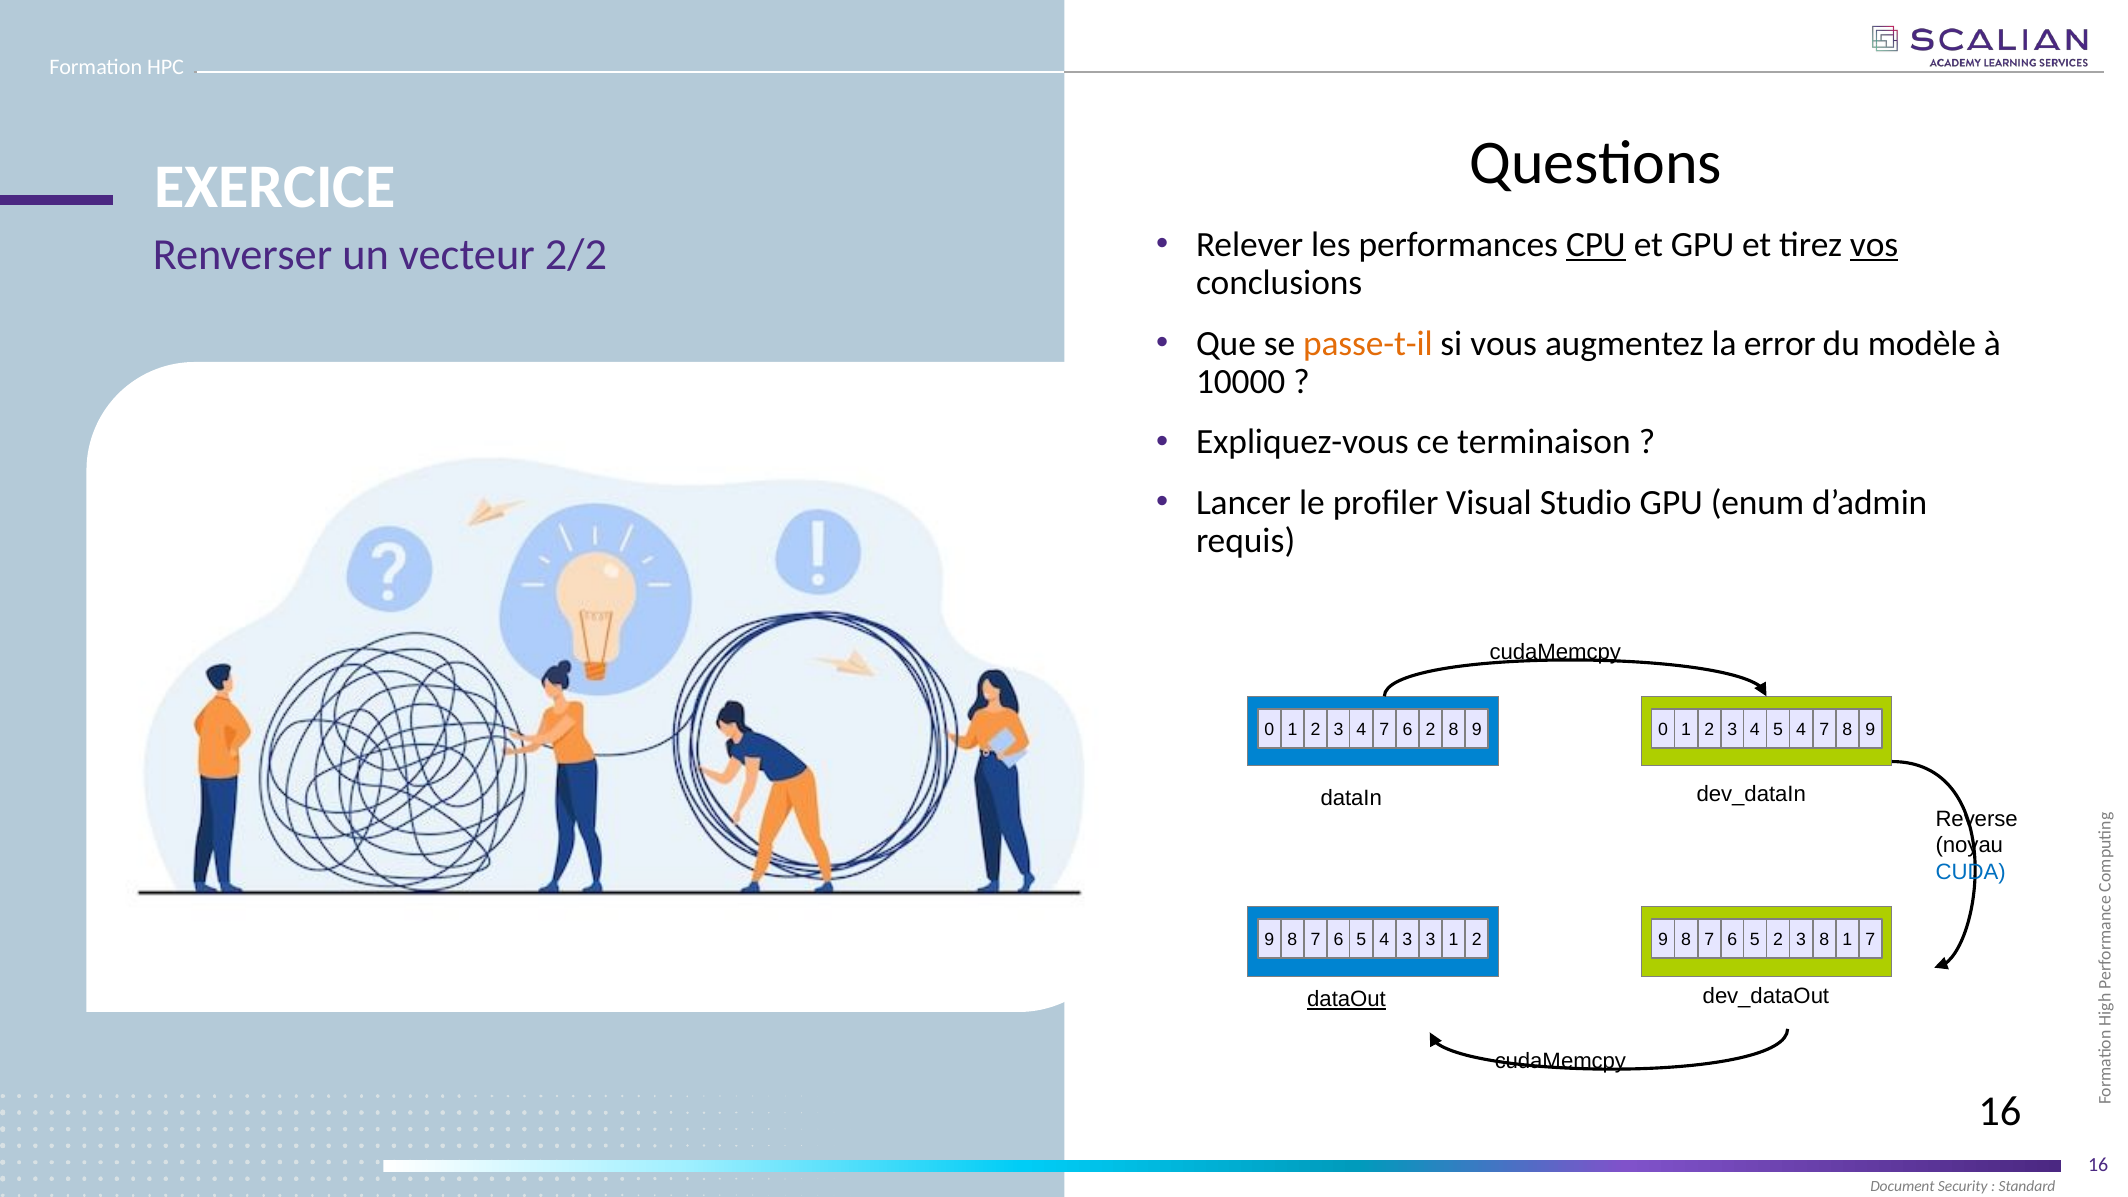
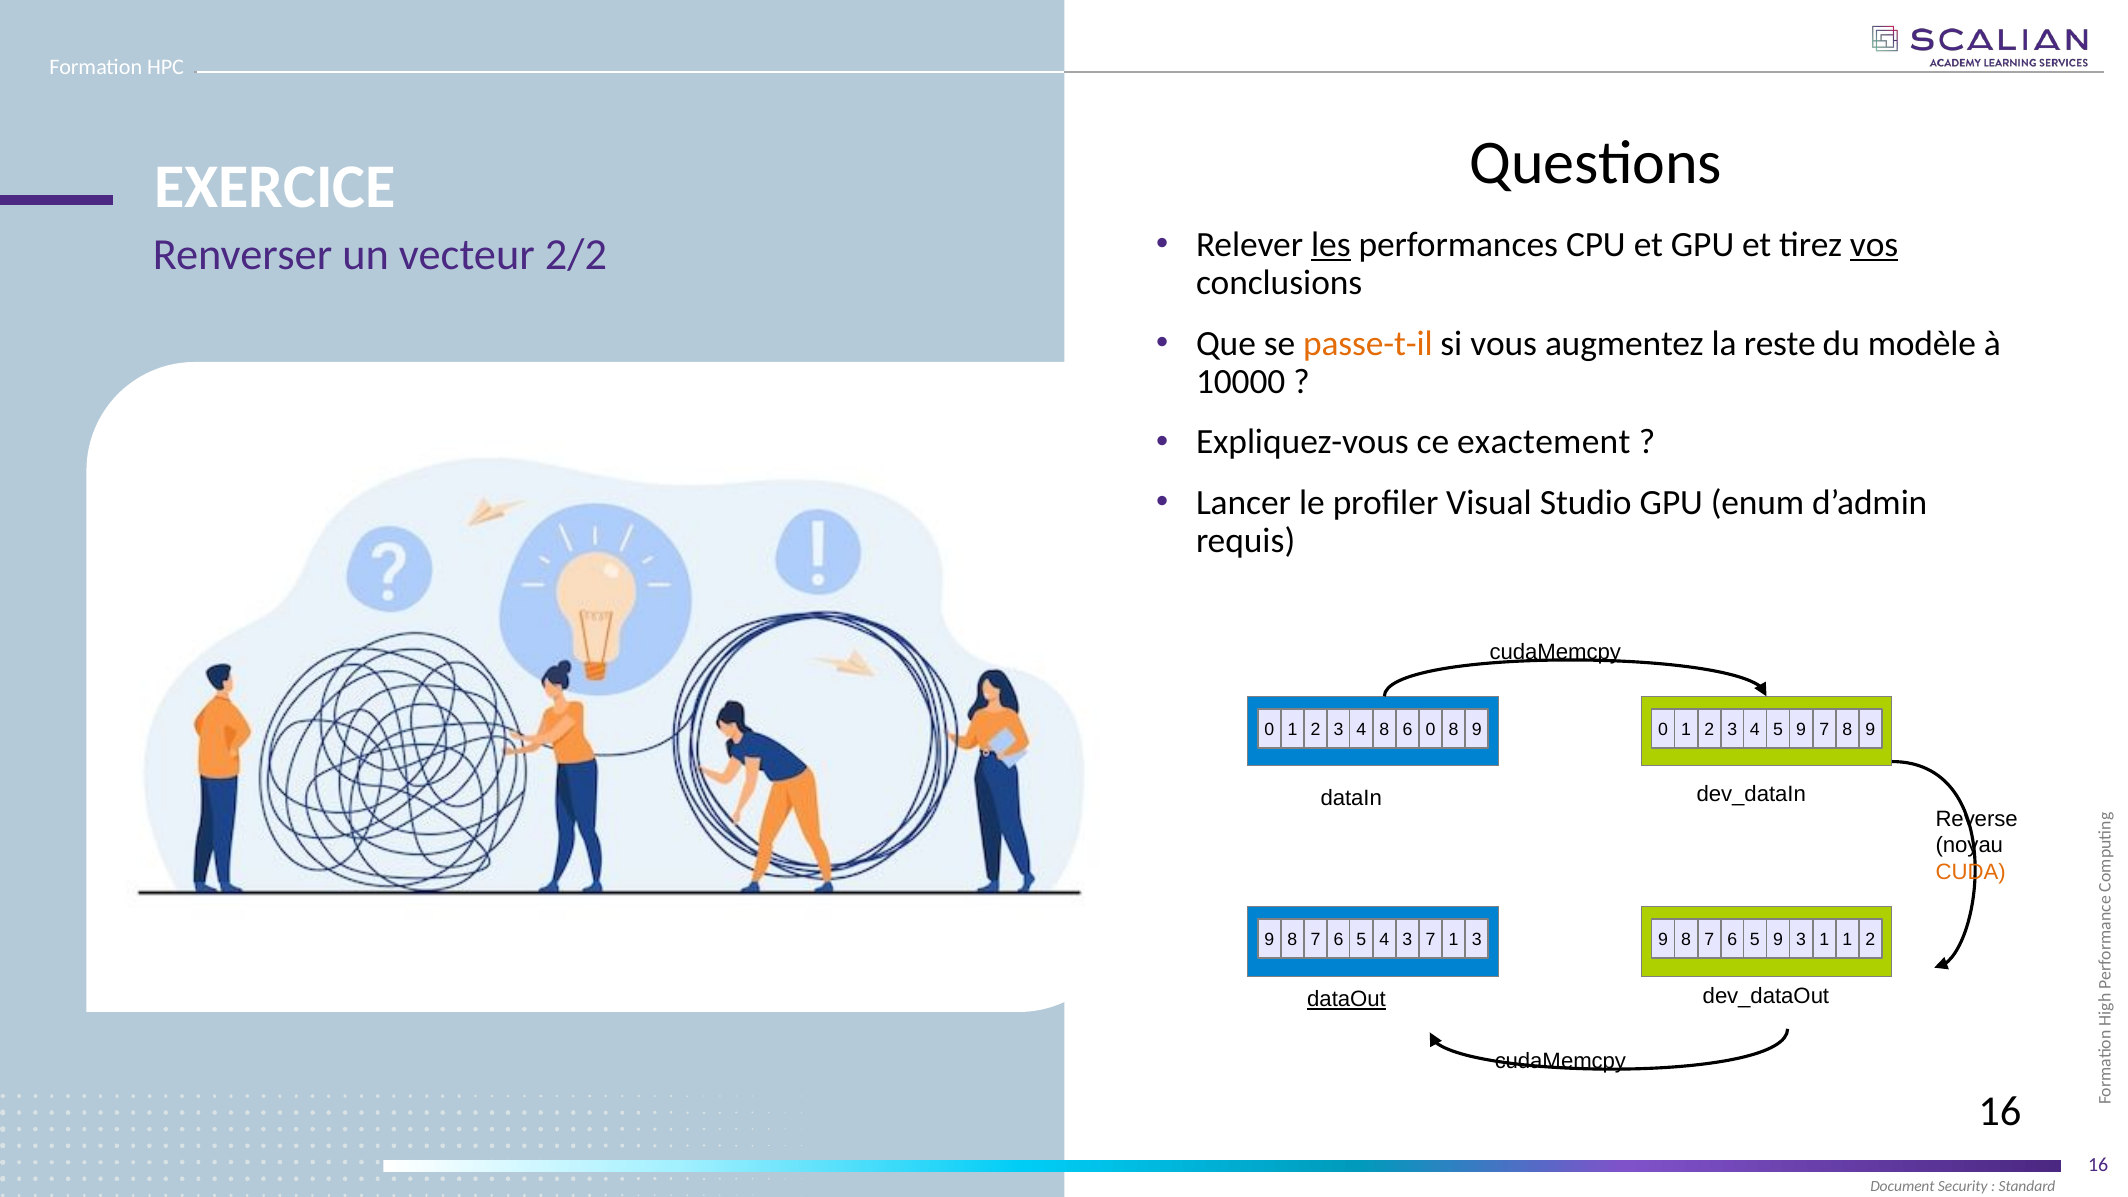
les underline: none -> present (1331, 245)
CPU underline: present -> none (1596, 245)
error: error -> reste (1780, 343)
terminaison: terminaison -> exactement (1544, 442)
0 7: 7 -> 8 (1384, 730)
6 2: 2 -> 0 (1431, 730)
5 4: 4 -> 9 (1801, 730)
CUDA colour: blue -> orange (1971, 872)
3 3: 3 -> 7 (1431, 940)
5 2: 2 -> 3 (1477, 940)
9 2: 2 -> 9 (1778, 940)
8: 8 -> 1 (1824, 940)
5 7: 7 -> 2 (1870, 940)
